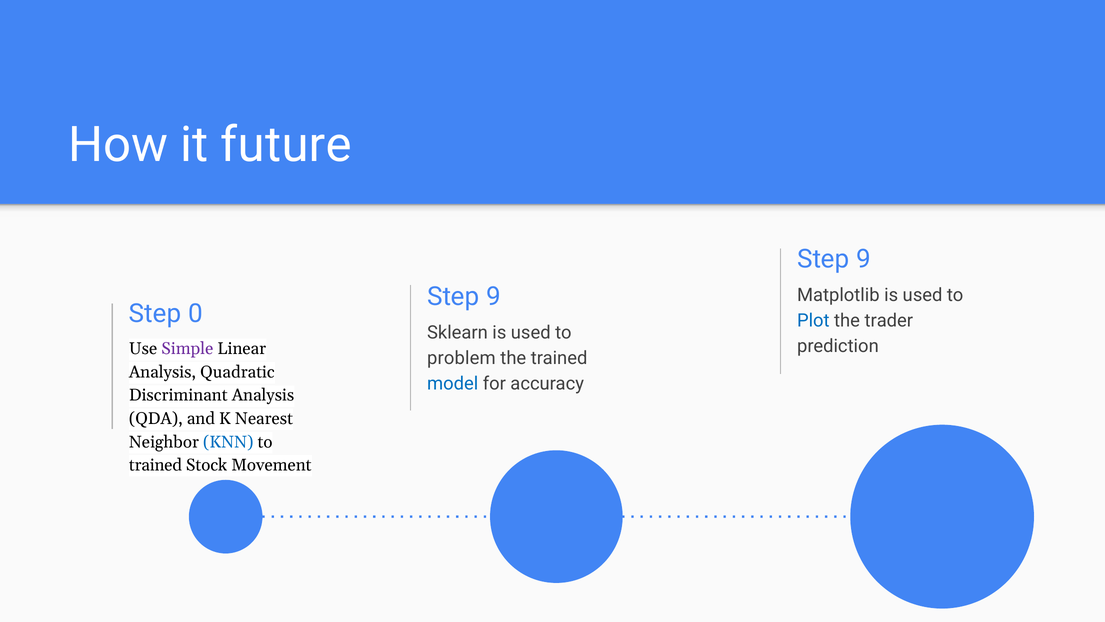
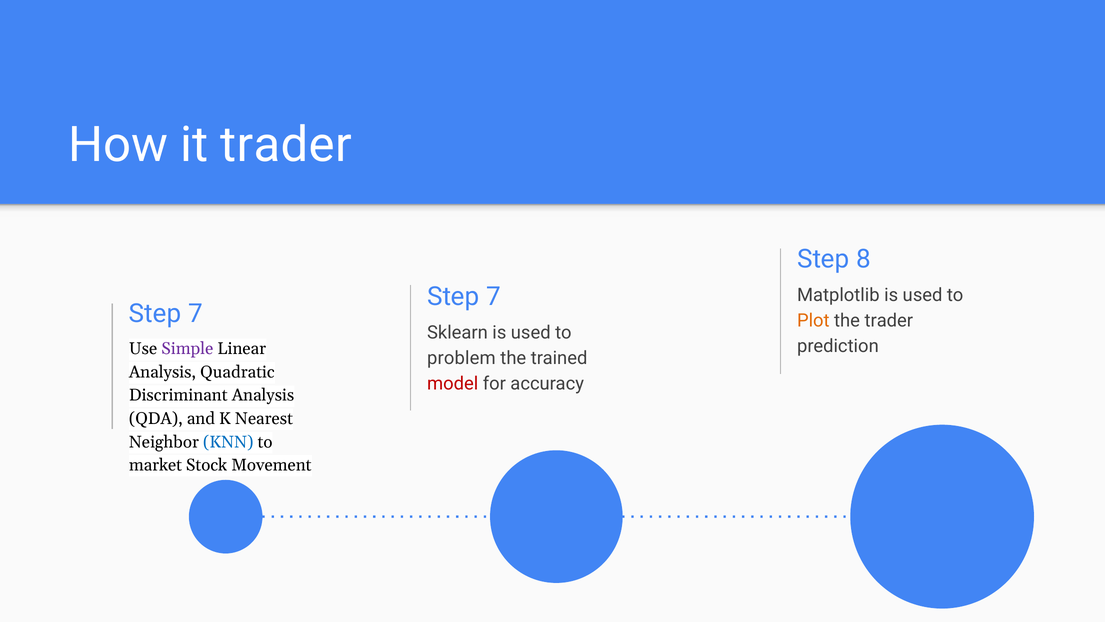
it future: future -> trader (286, 145)
9: 9 -> 8 (863, 259)
9: 9 -> 7 (493, 296)
0: 0 -> 7 (195, 314)
Plot colour: blue -> orange (813, 320)
model colour: blue -> red (453, 383)
trained: trained -> market (155, 465)
